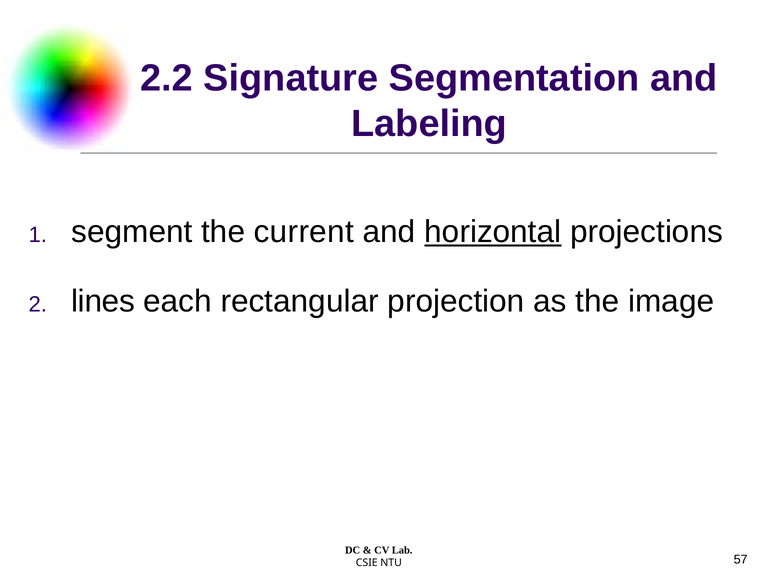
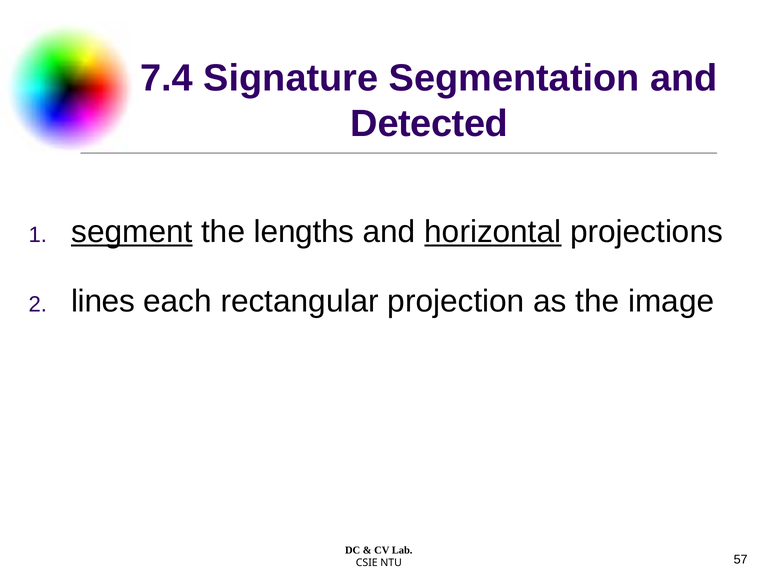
2.2: 2.2 -> 7.4 (167, 78)
Labeling: Labeling -> Detected (429, 124)
segment underline: none -> present (132, 232)
current: current -> lengths (304, 232)
